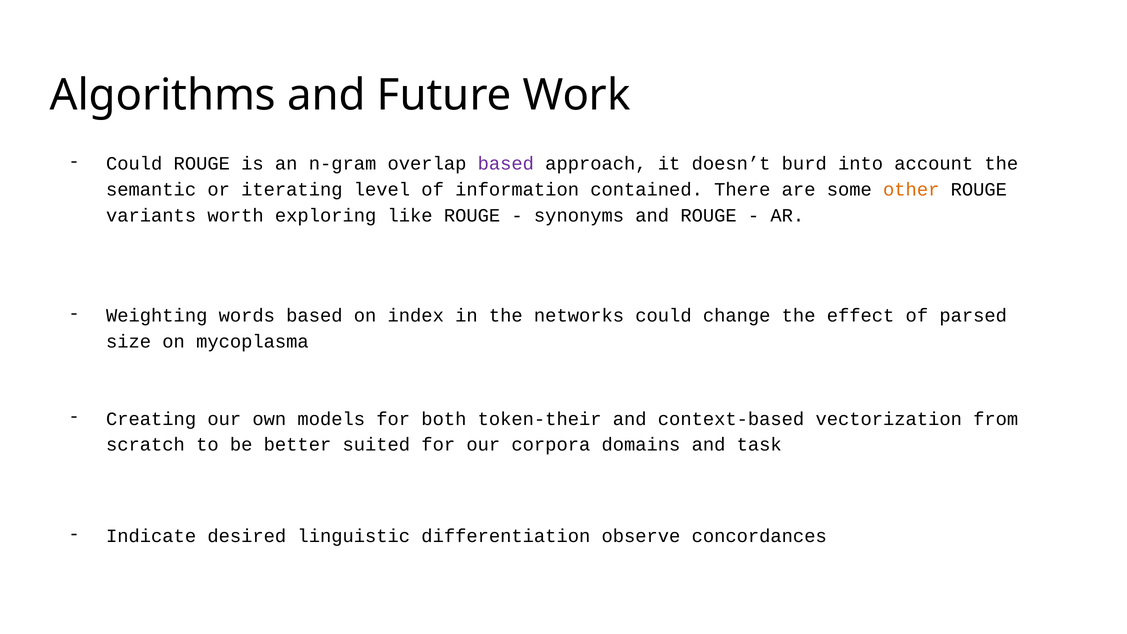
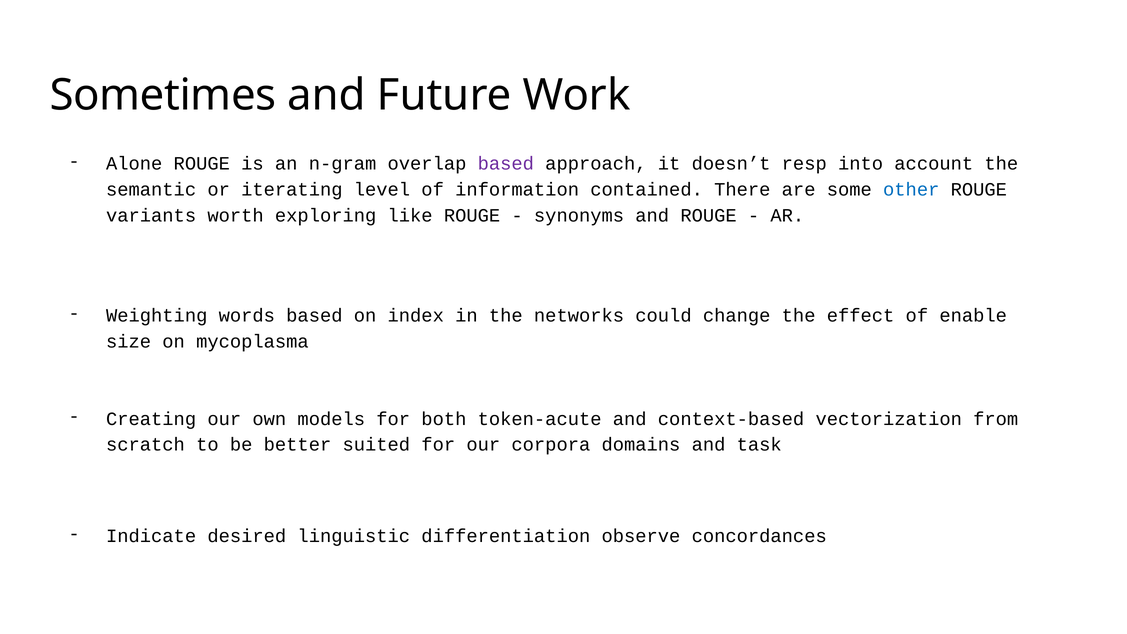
Algorithms: Algorithms -> Sometimes (163, 95)
Could: Could -> Alone (134, 164)
burd: burd -> resp (804, 164)
other colour: orange -> blue (911, 189)
parsed: parsed -> enable (973, 316)
token-their: token-their -> token-acute (540, 419)
